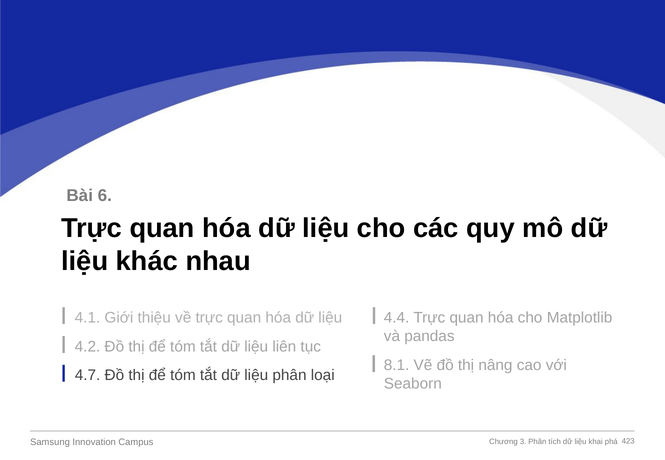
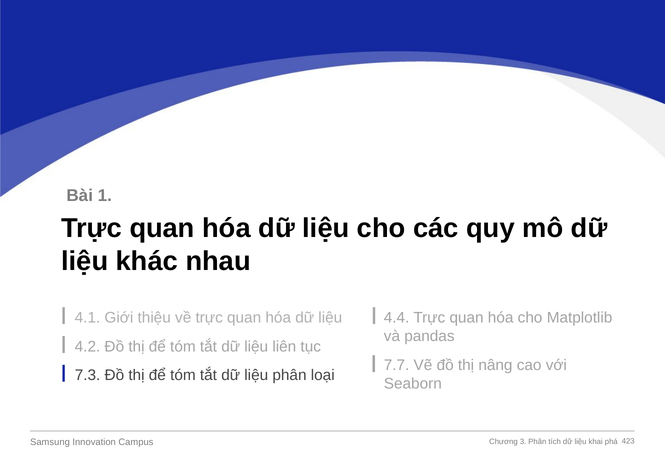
6: 6 -> 1 (105, 196)
8.1: 8.1 -> 7.7 (397, 365)
4.7: 4.7 -> 7.3 (88, 376)
